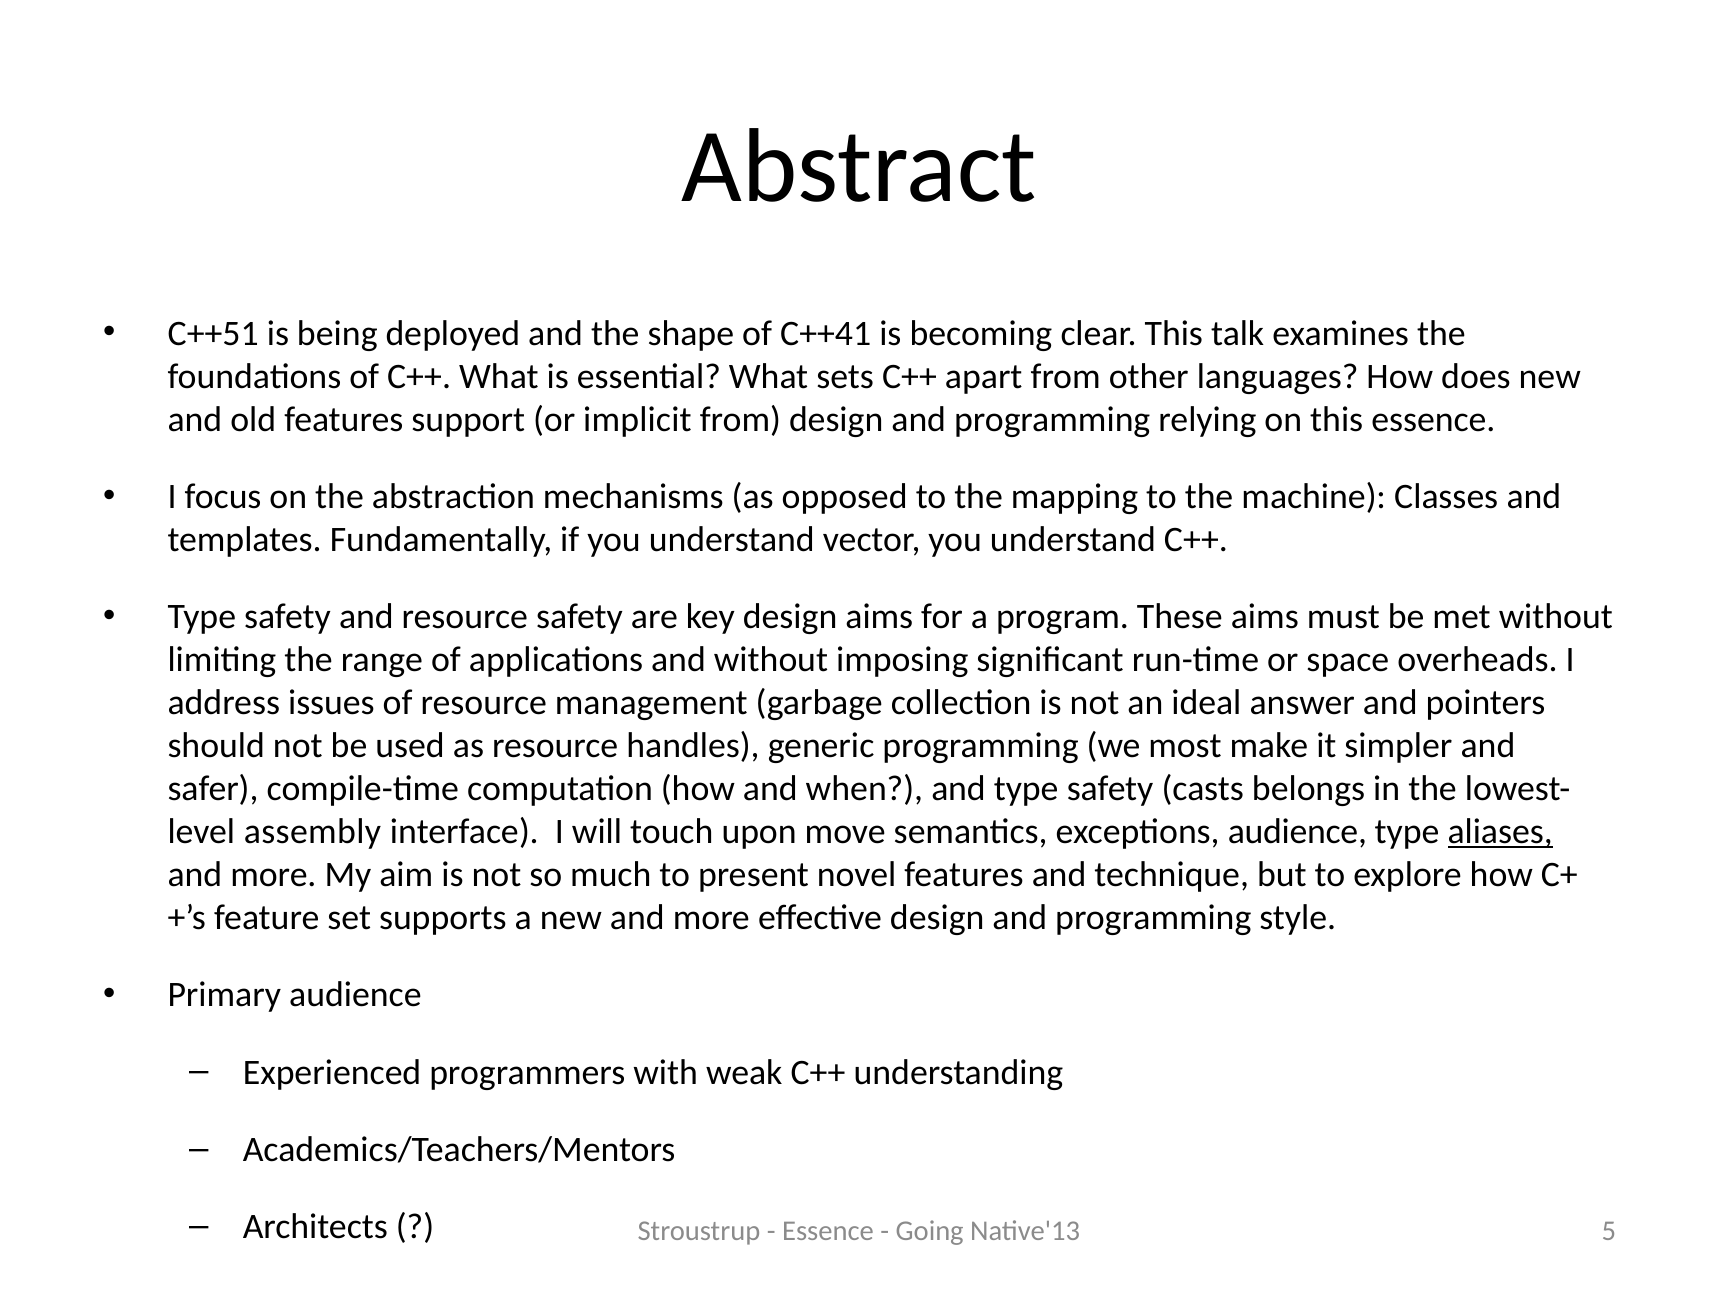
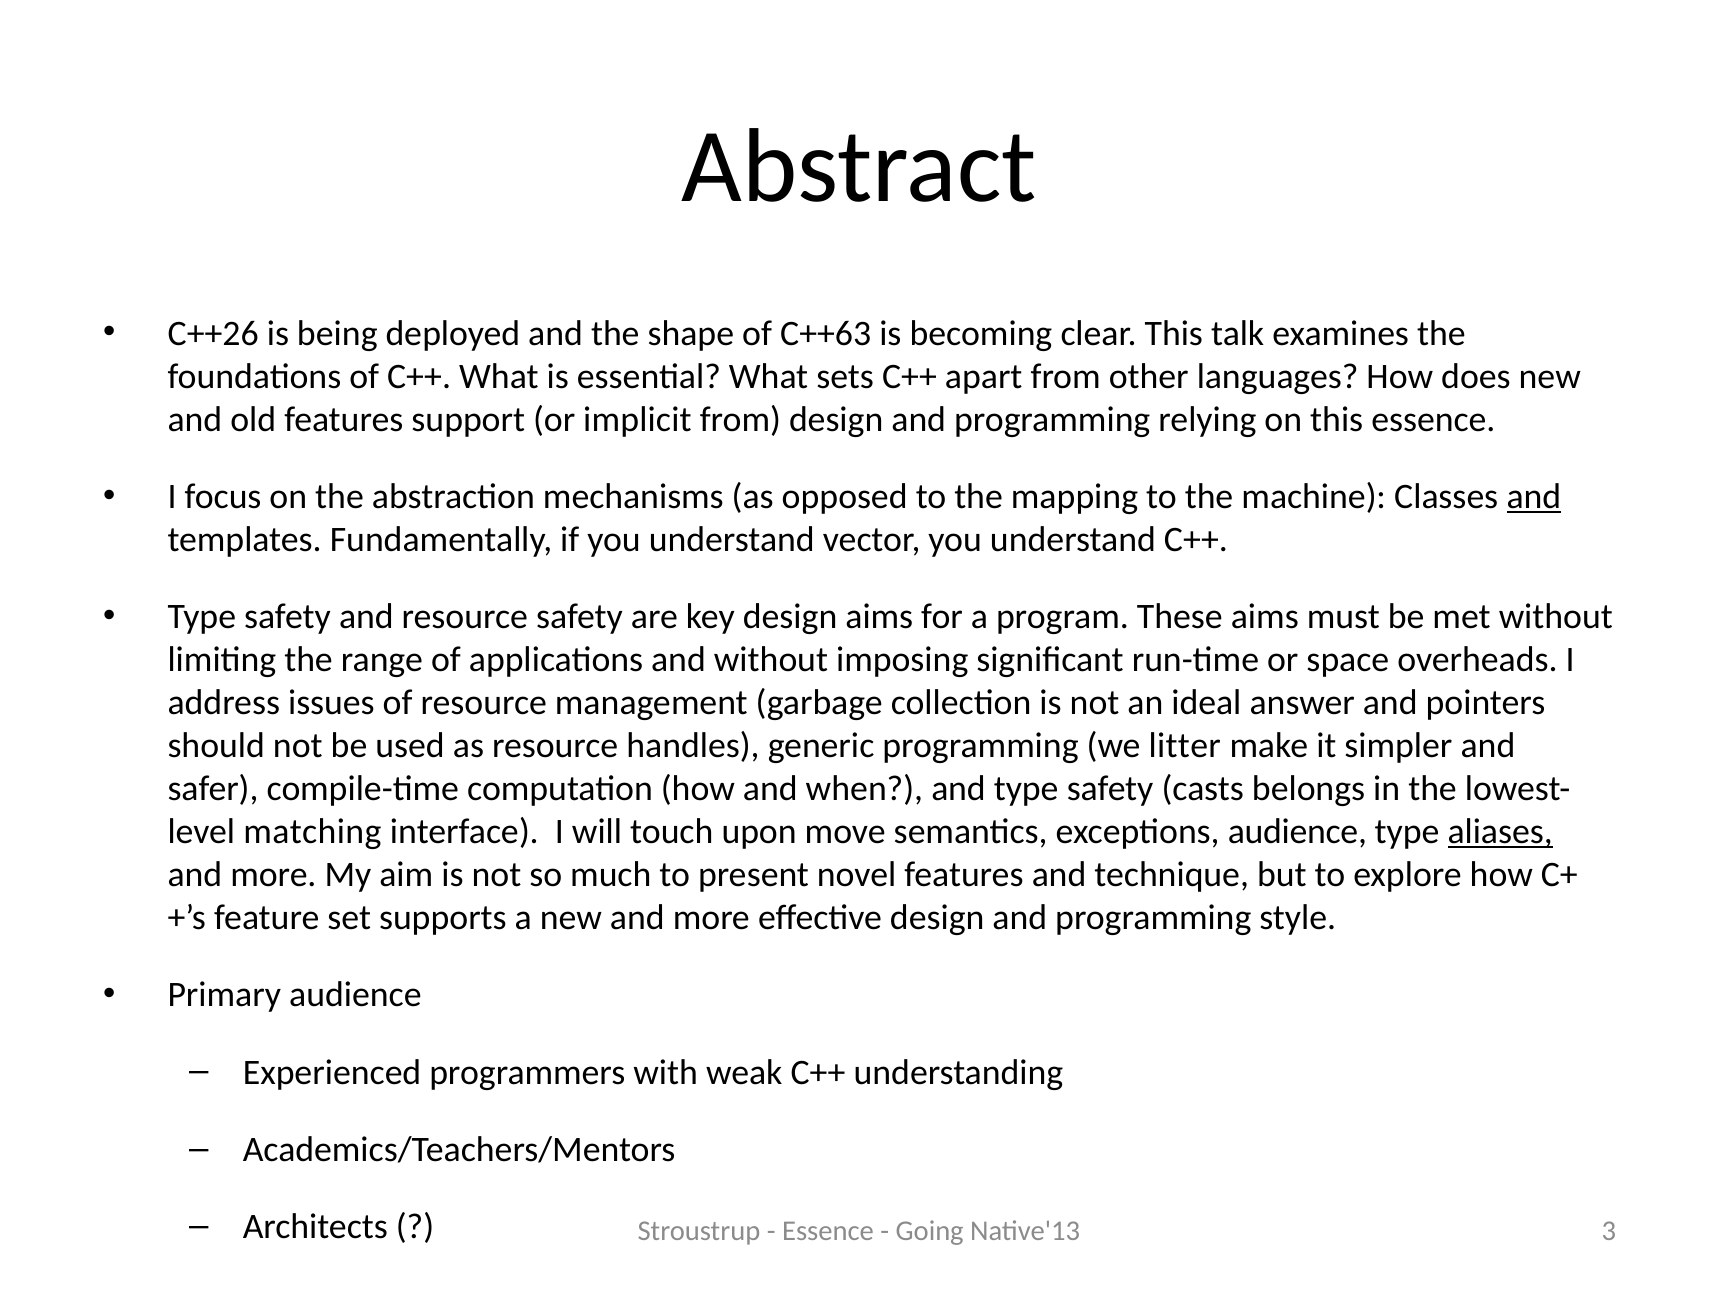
C++51: C++51 -> C++26 (213, 333)
C++41: C++41 -> C++63 (826, 333)
and underline: none -> present (1534, 497)
most: most -> litter (1185, 746)
assembly: assembly -> matching (312, 832)
5: 5 -> 3 (1609, 1231)
